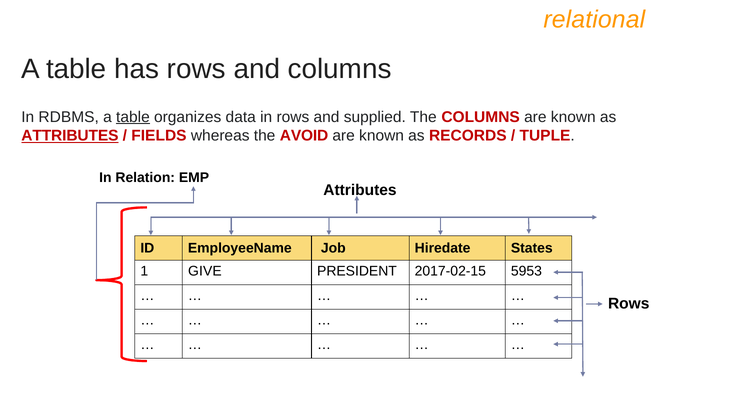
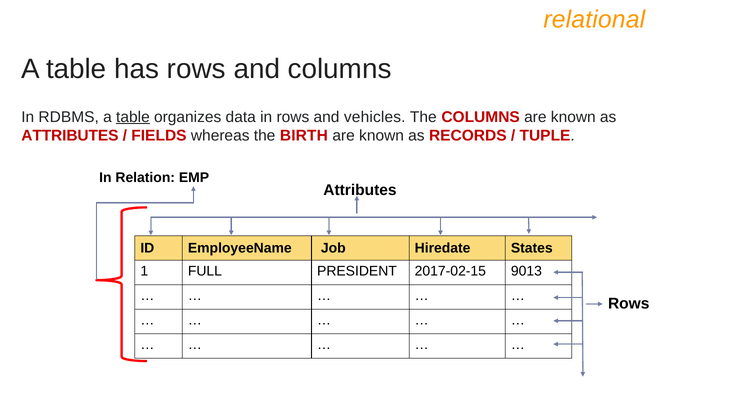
supplied: supplied -> vehicles (375, 117)
ATTRIBUTES underline: present -> none (70, 136)
AVOID: AVOID -> BIRTH (304, 136)
GIVE: GIVE -> FULL (205, 271)
5953: 5953 -> 9013 (526, 271)
